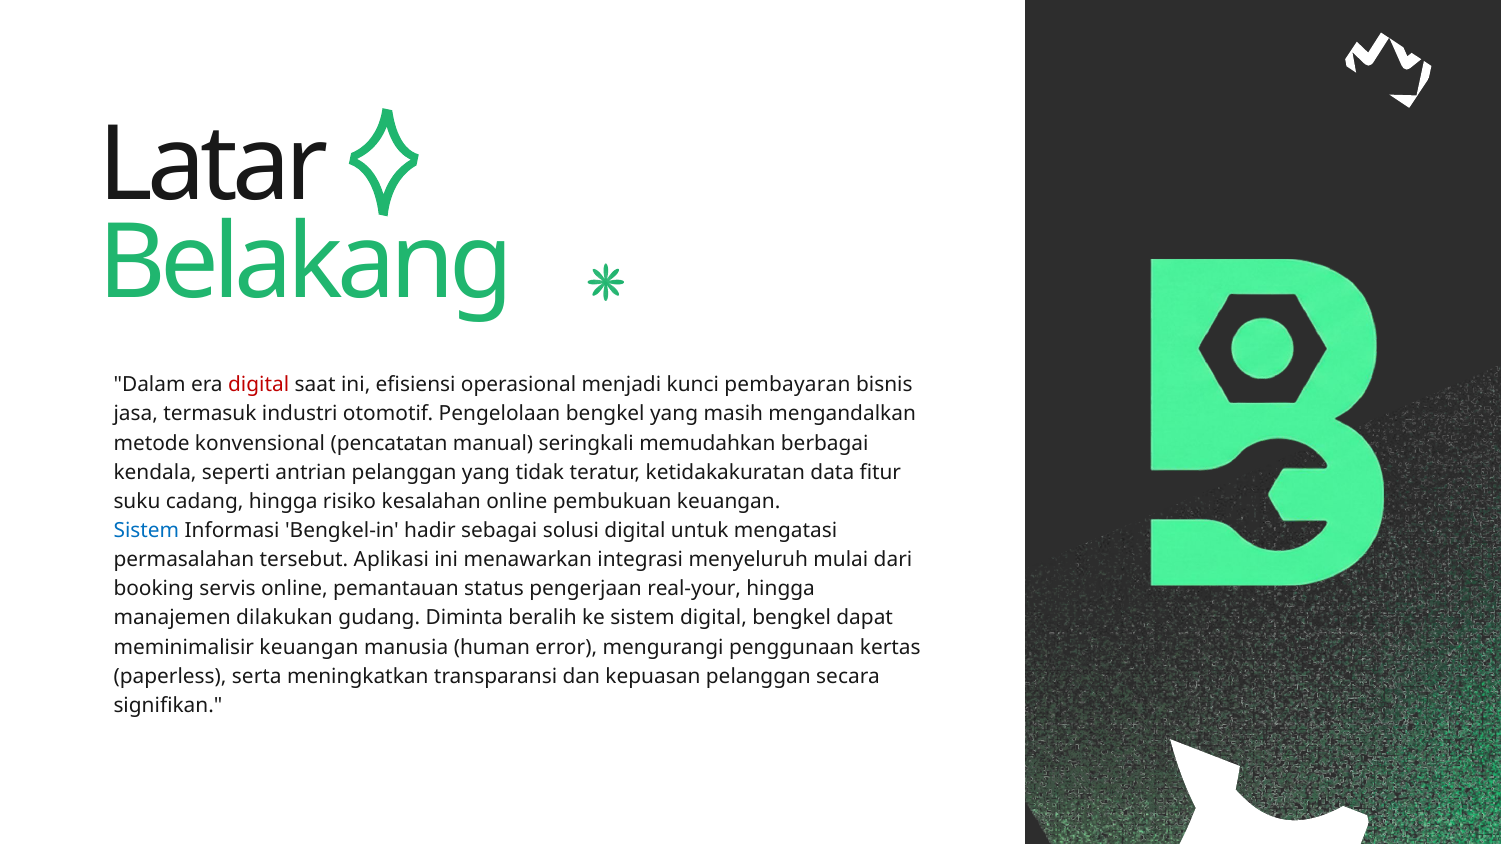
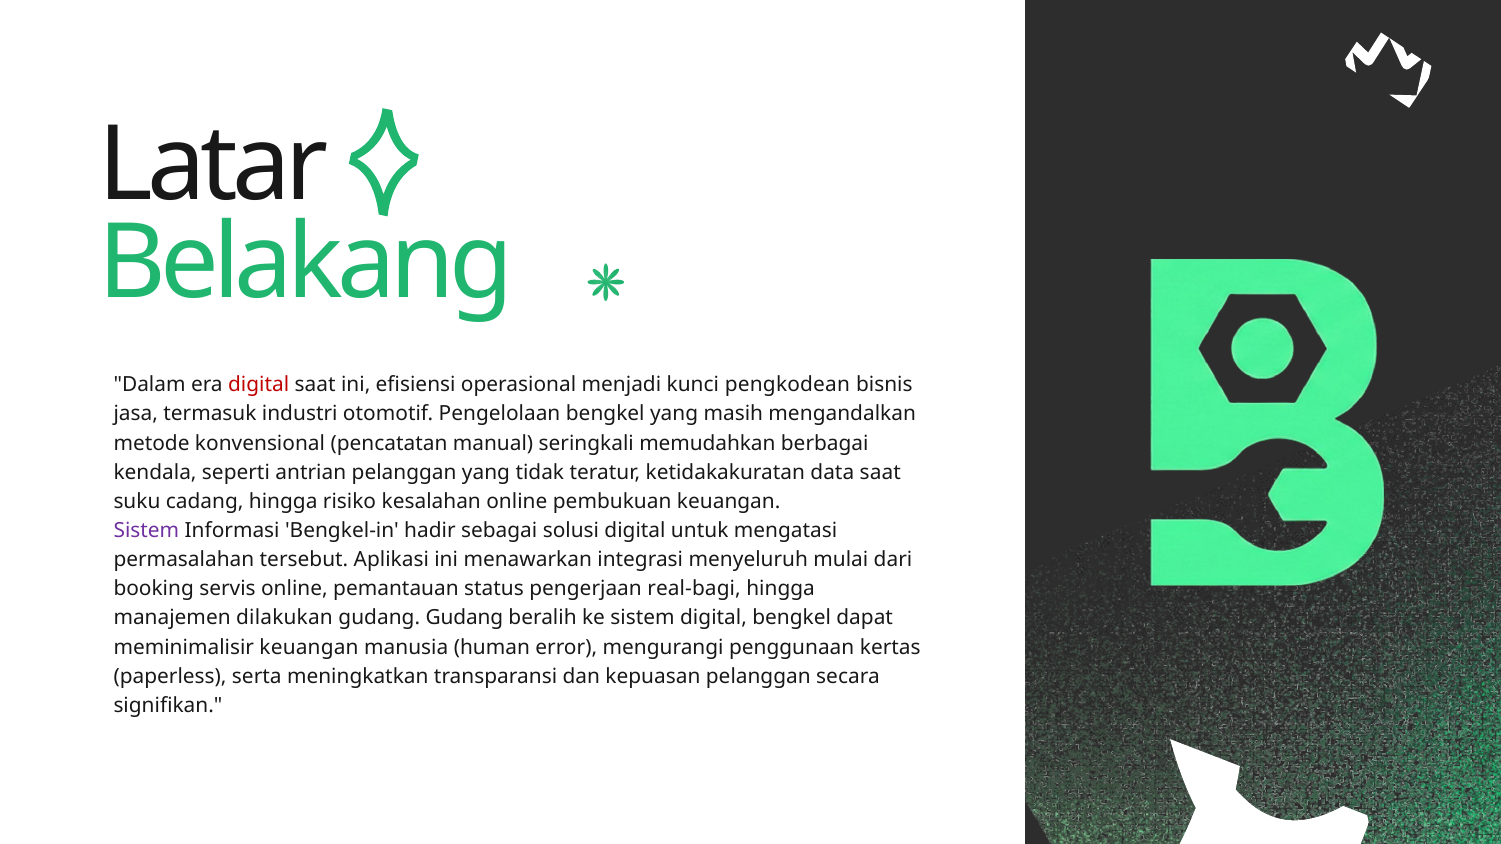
pembayaran: pembayaran -> pengkodean (787, 385)
data fitur: fitur -> saat (880, 472)
Sistem colour: blue -> purple (146, 531)
real-your: real-your -> real-bagi (694, 589)
gudang Diminta: Diminta -> Gudang (464, 618)
